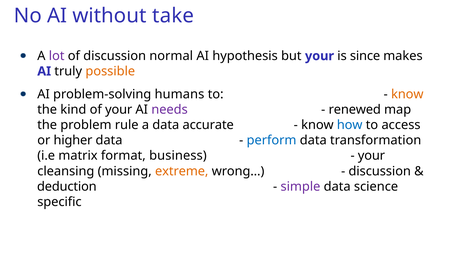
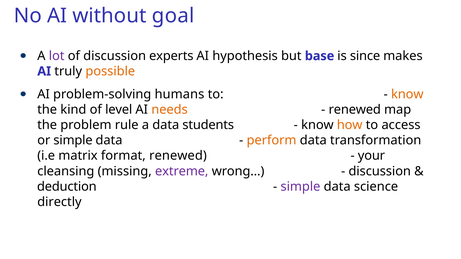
take: take -> goal (173, 16)
normal: normal -> experts (171, 56)
but your: your -> base (320, 56)
of your: your -> level (119, 110)
needs colour: purple -> orange (170, 110)
accurate: accurate -> students (208, 125)
how colour: blue -> orange (350, 125)
or higher: higher -> simple (73, 141)
perform colour: blue -> orange (272, 141)
format business: business -> renewed (178, 156)
extreme colour: orange -> purple (182, 171)
specific: specific -> directly (59, 202)
